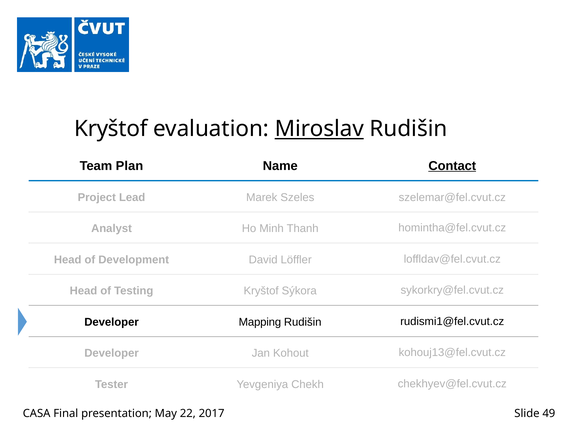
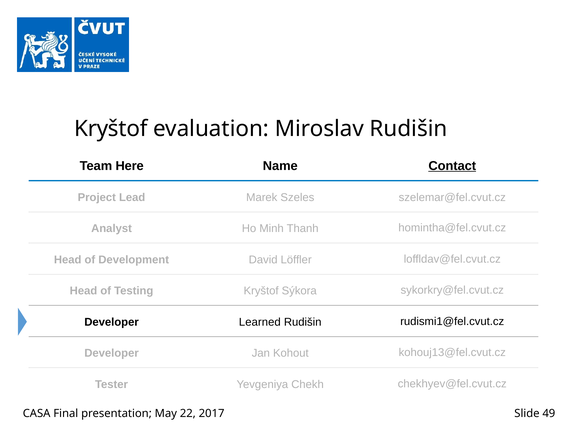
Miroslav underline: present -> none (319, 129)
Plan: Plan -> Here (130, 166)
Mapping: Mapping -> Learned (260, 322)
